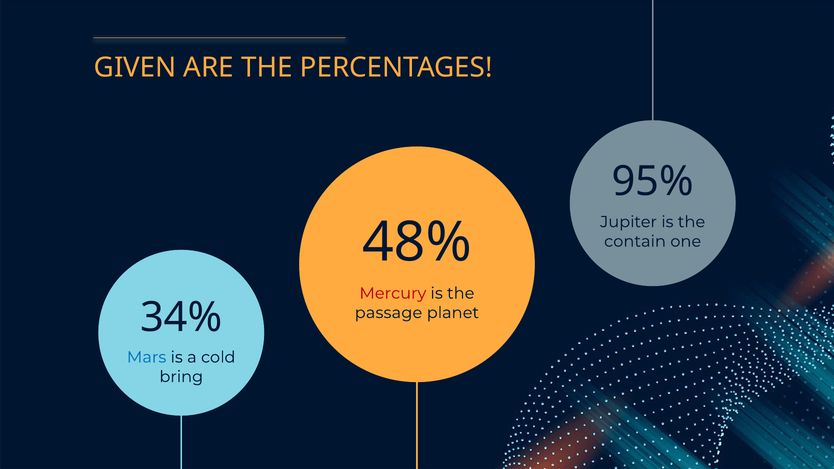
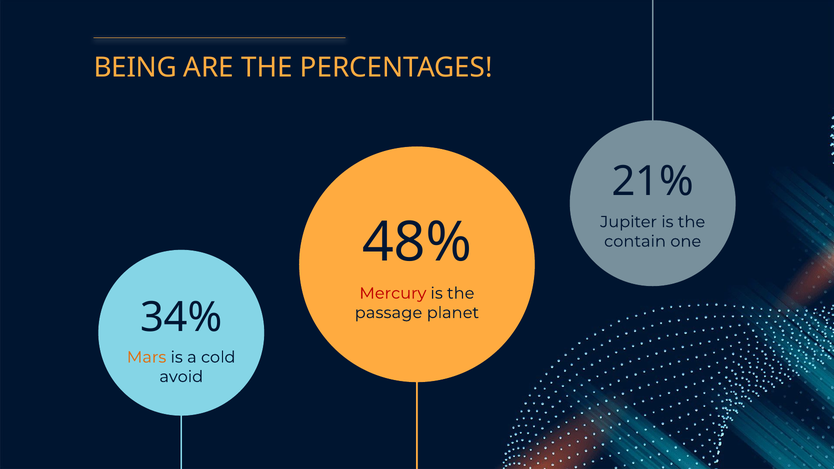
GIVEN: GIVEN -> BEING (135, 68)
95%: 95% -> 21% (653, 182)
Mars colour: blue -> orange (147, 357)
bring: bring -> avoid (181, 377)
